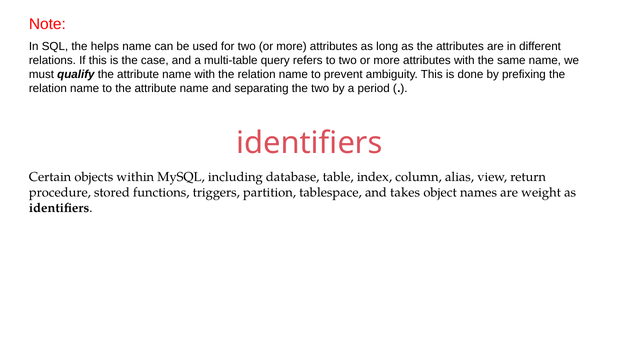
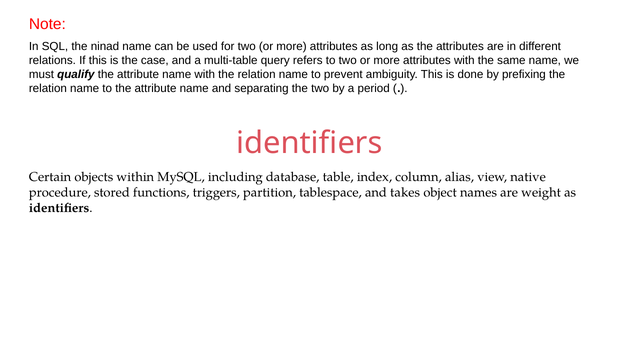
helps: helps -> ninad (105, 46)
return: return -> native (528, 177)
